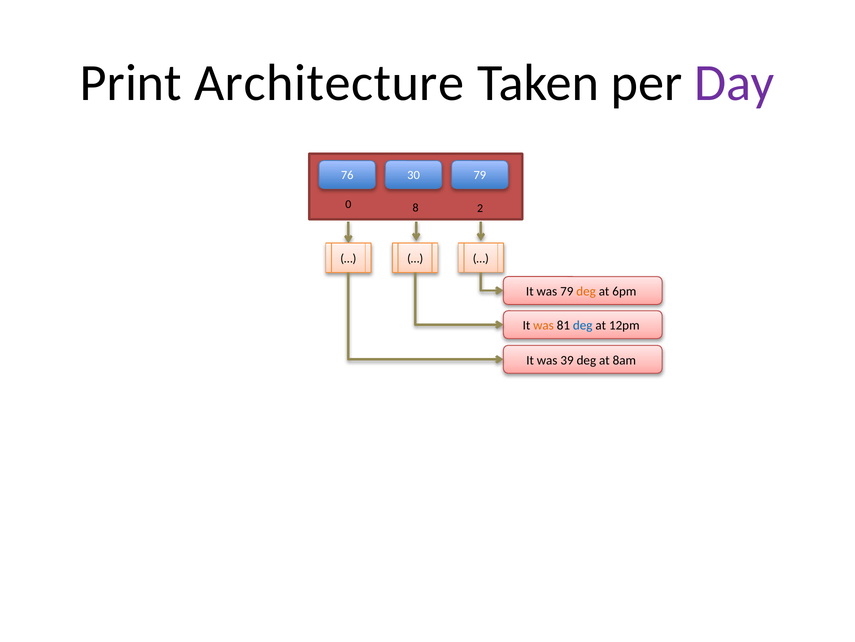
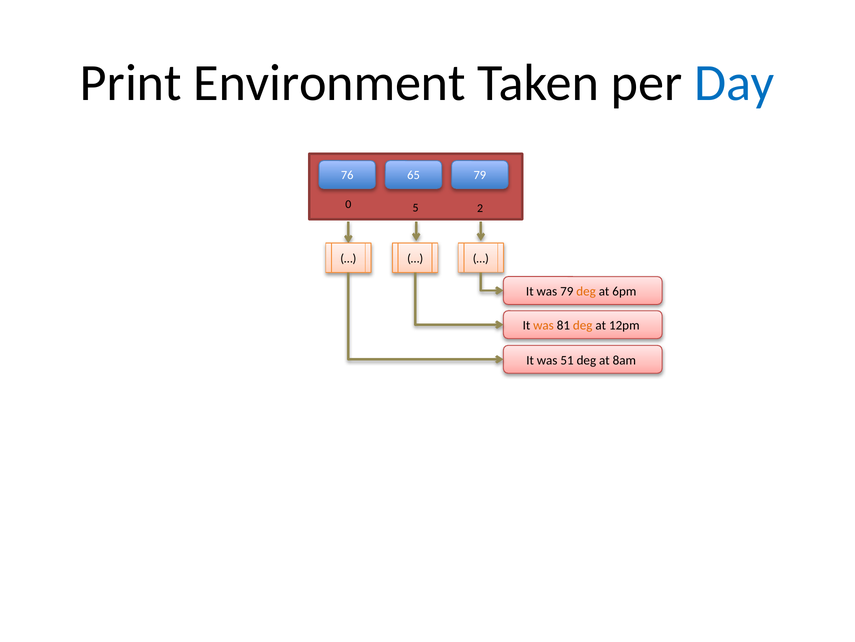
Architecture: Architecture -> Environment (329, 83)
Day colour: purple -> blue (734, 83)
30: 30 -> 65 (414, 175)
8: 8 -> 5 (416, 208)
deg colour: blue -> orange (583, 325)
39: 39 -> 51 (567, 360)
